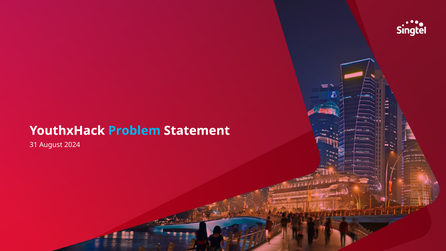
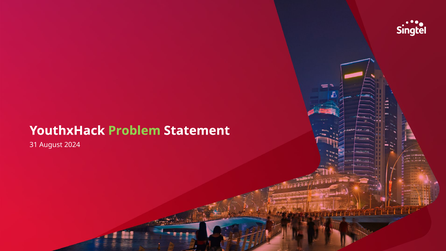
Problem colour: light blue -> light green (134, 131)
